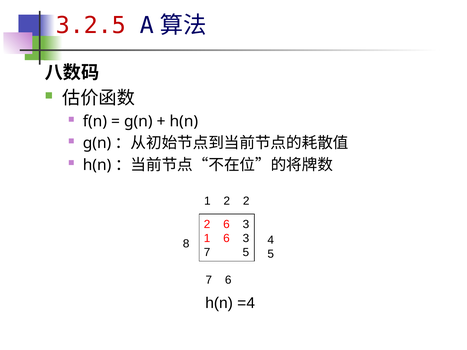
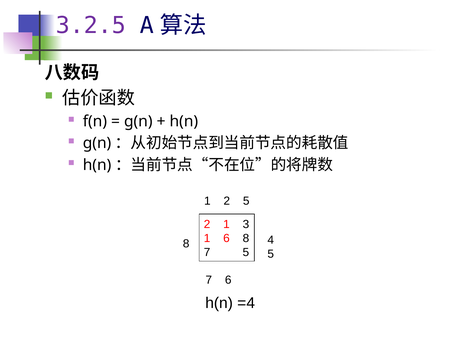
3.2.5 colour: red -> purple (91, 25)
2 2: 2 -> 5 (246, 201)
2 6: 6 -> 1 (226, 224)
1 6 3: 3 -> 8 (246, 239)
